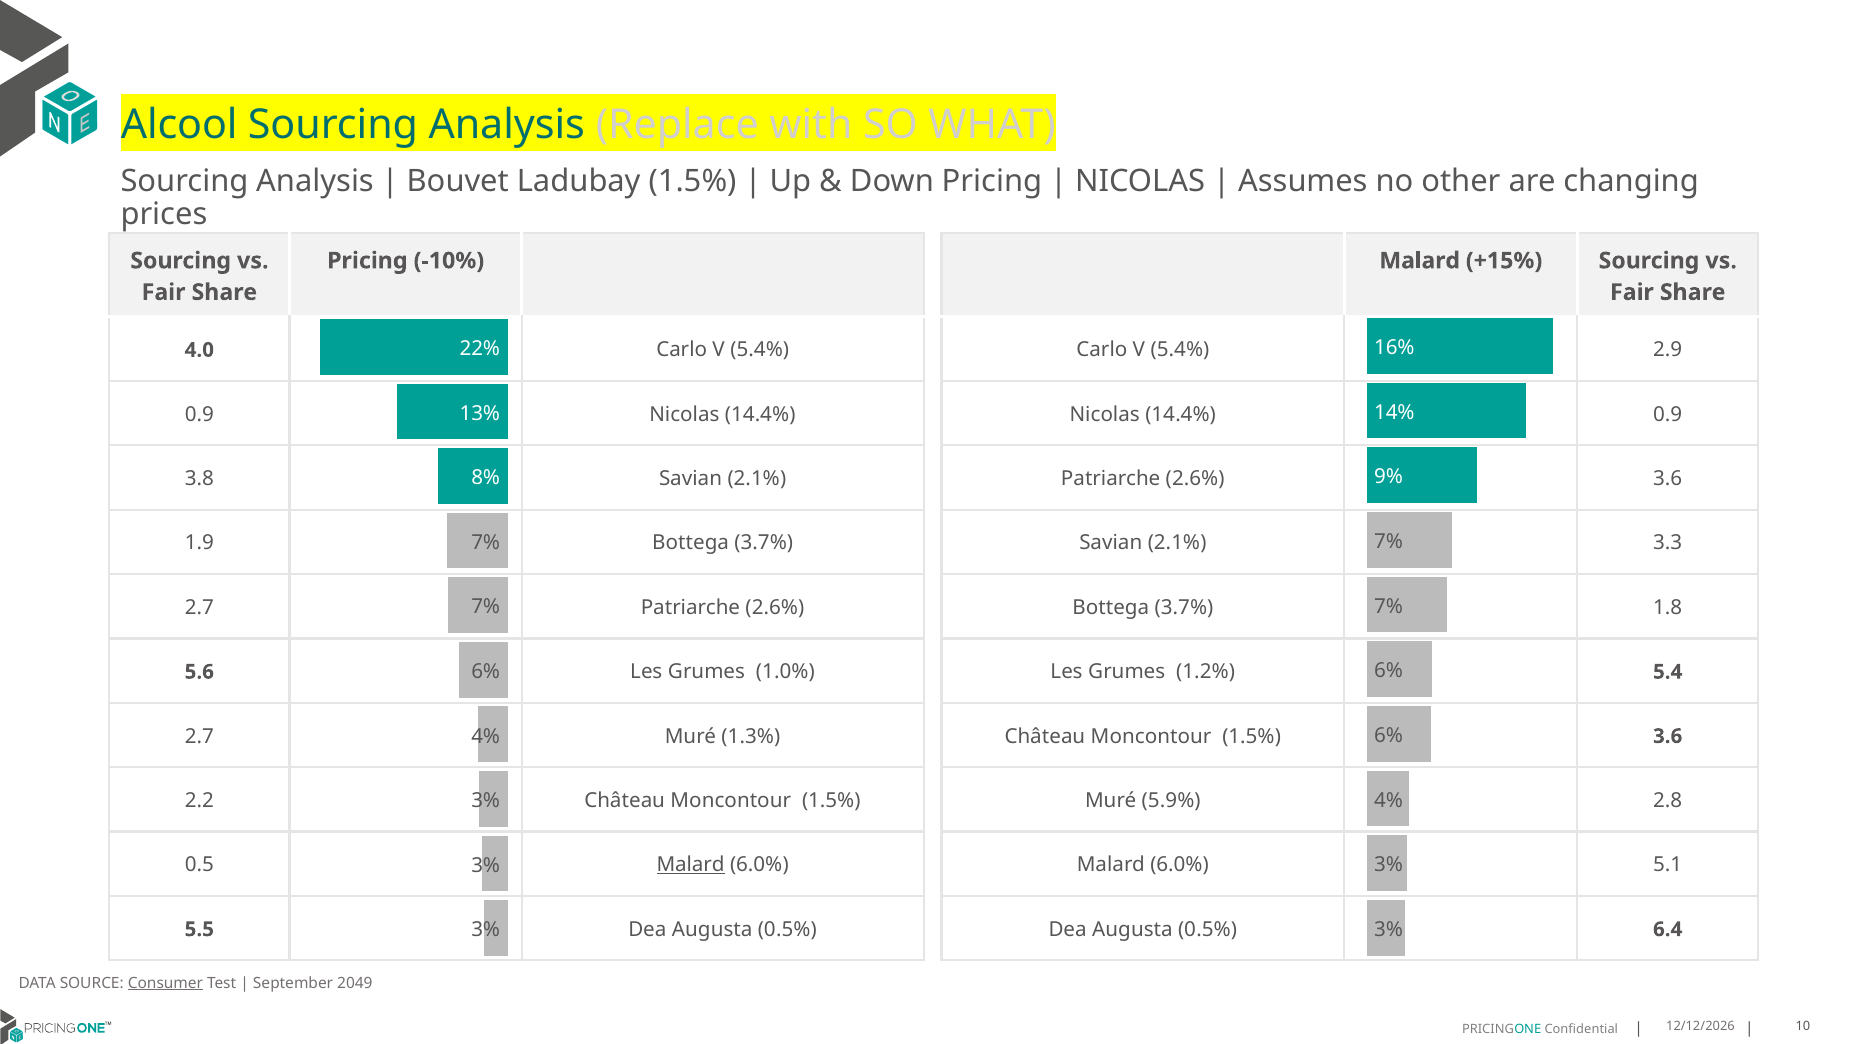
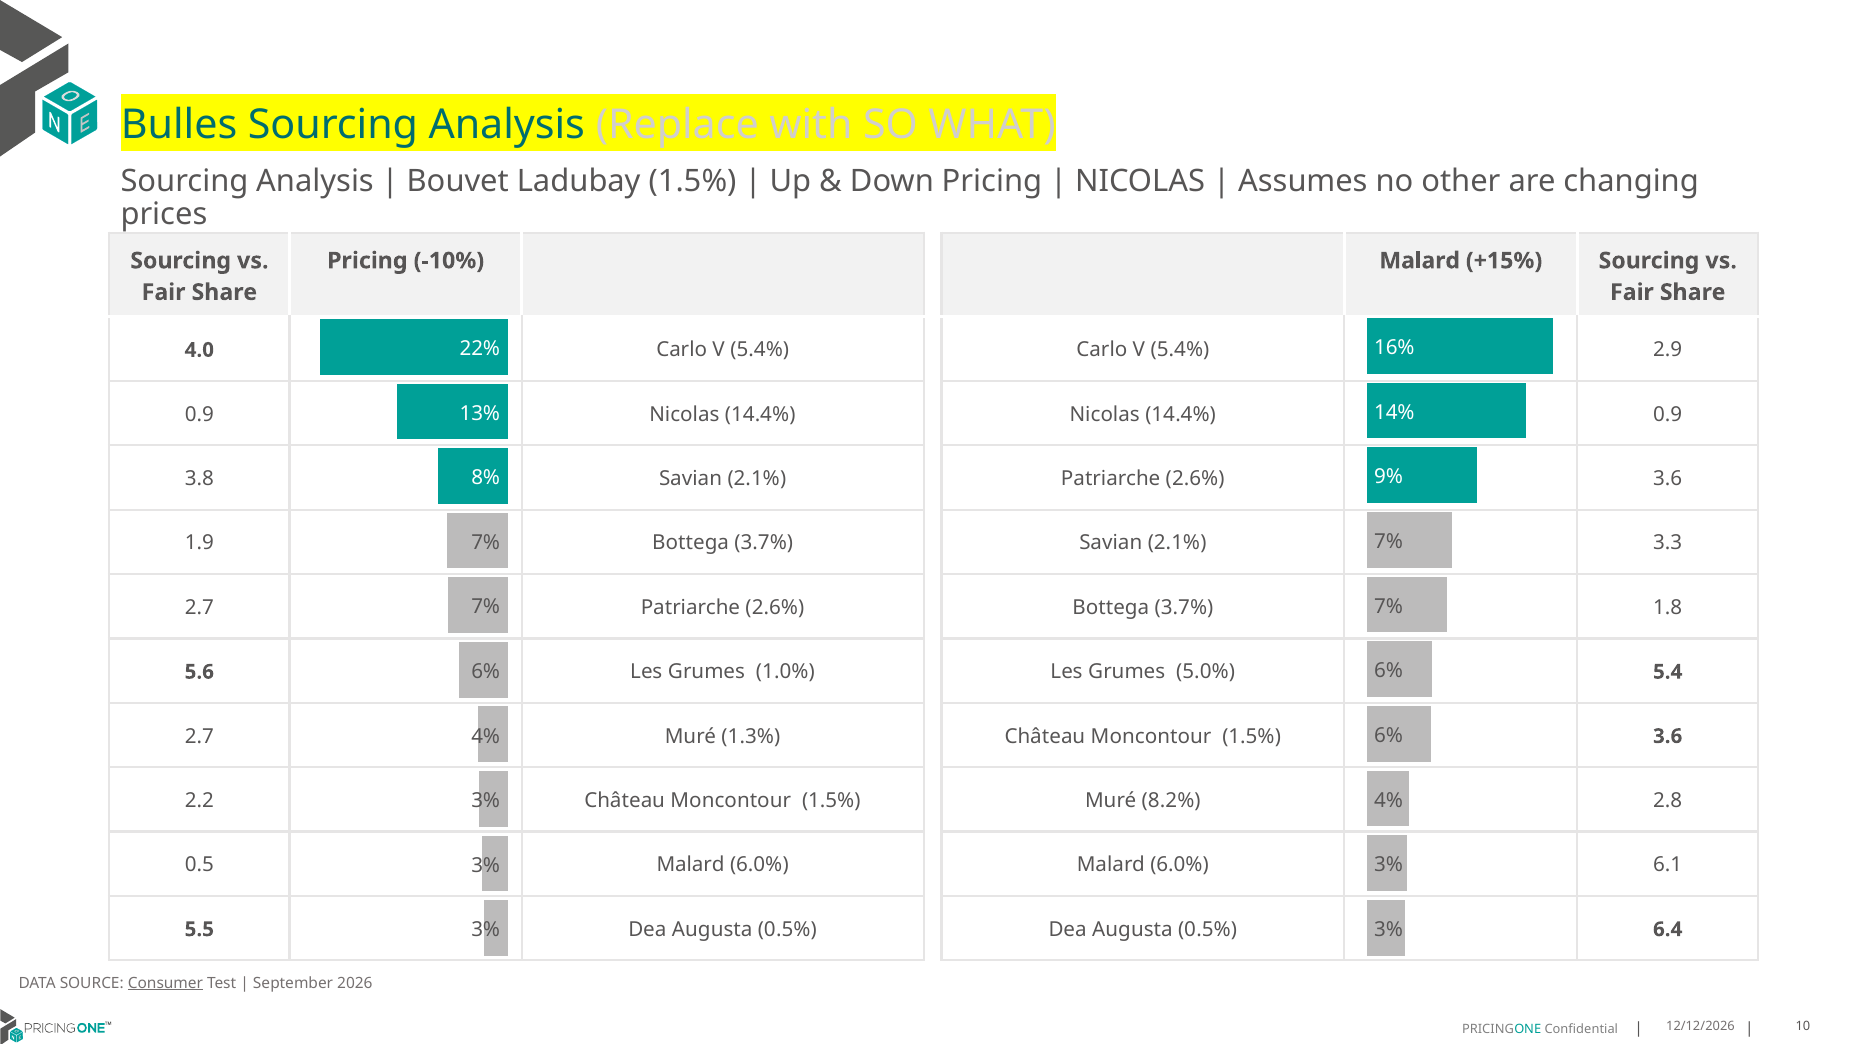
Alcool: Alcool -> Bulles (179, 125)
1.2%: 1.2% -> 5.0% (1206, 672)
5.9%: 5.9% -> 8.2% (1171, 801)
Malard underline: present -> none (691, 865)
5.1: 5.1 -> 6.1 (1668, 865)
2049: 2049 -> 2026 (355, 983)
